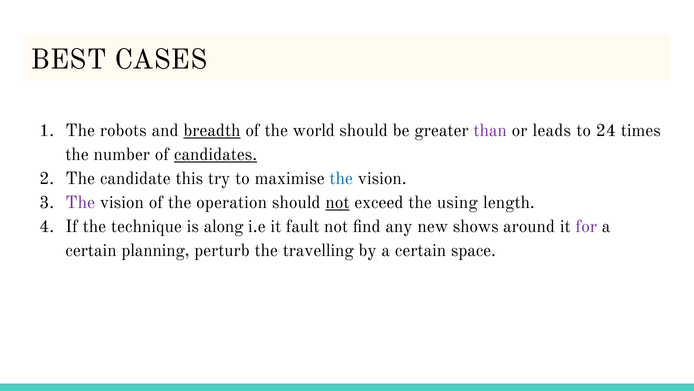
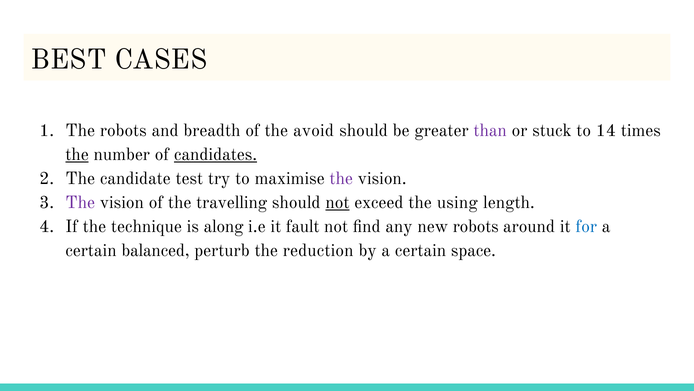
breadth underline: present -> none (212, 130)
world: world -> avoid (314, 130)
leads: leads -> stuck (552, 130)
24: 24 -> 14 (606, 130)
the underline: none -> present (77, 154)
this: this -> test (189, 178)
the colour: blue -> purple (341, 178)
operation: operation -> travelling (232, 202)
new shows: shows -> robots (476, 226)
for colour: purple -> blue (586, 226)
planning: planning -> balanced (156, 250)
travelling: travelling -> reduction (318, 250)
